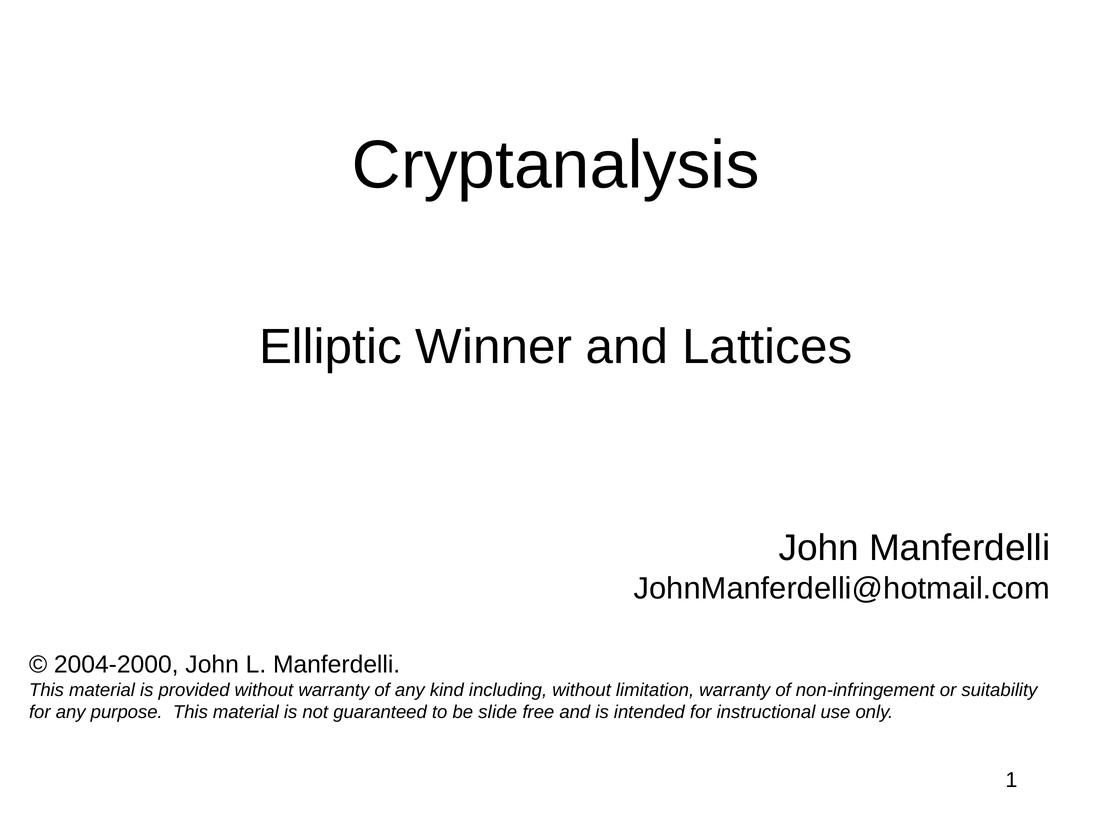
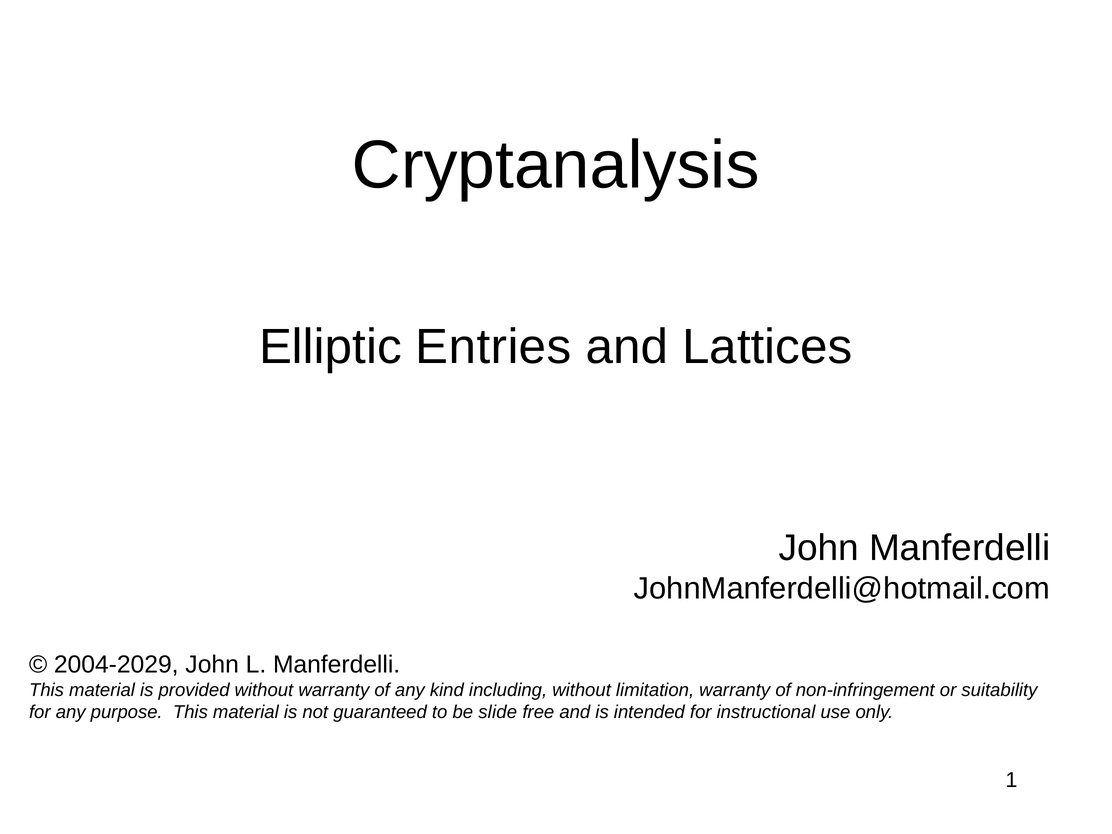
Winner: Winner -> Entries (494, 347)
2004-2000: 2004-2000 -> 2004-2029 (116, 665)
